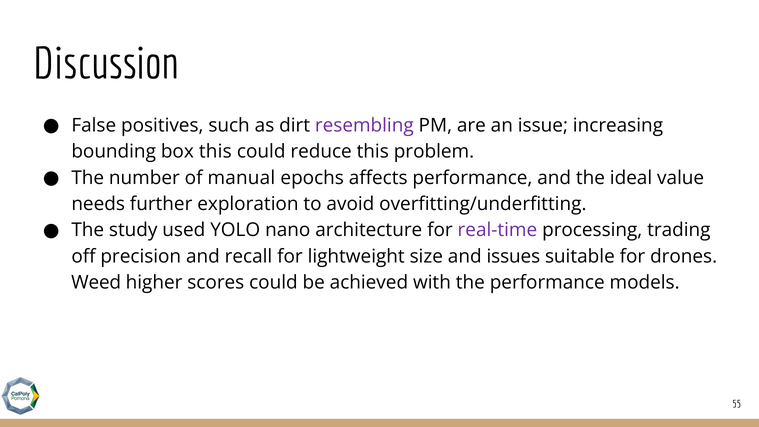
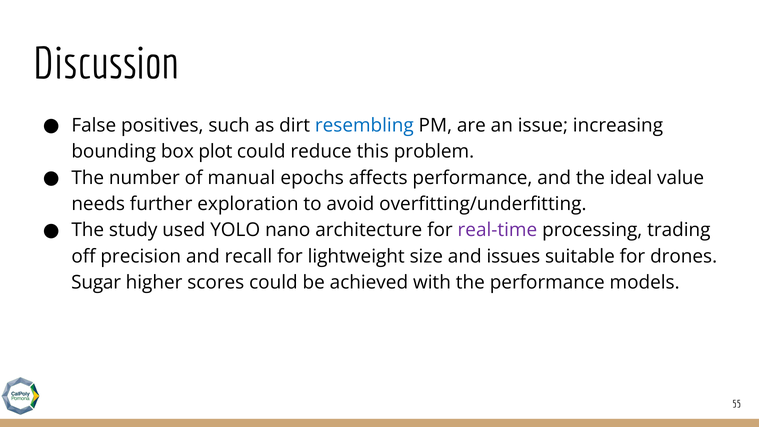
resembling colour: purple -> blue (364, 125)
box this: this -> plot (215, 152)
Weed: Weed -> Sugar (96, 282)
